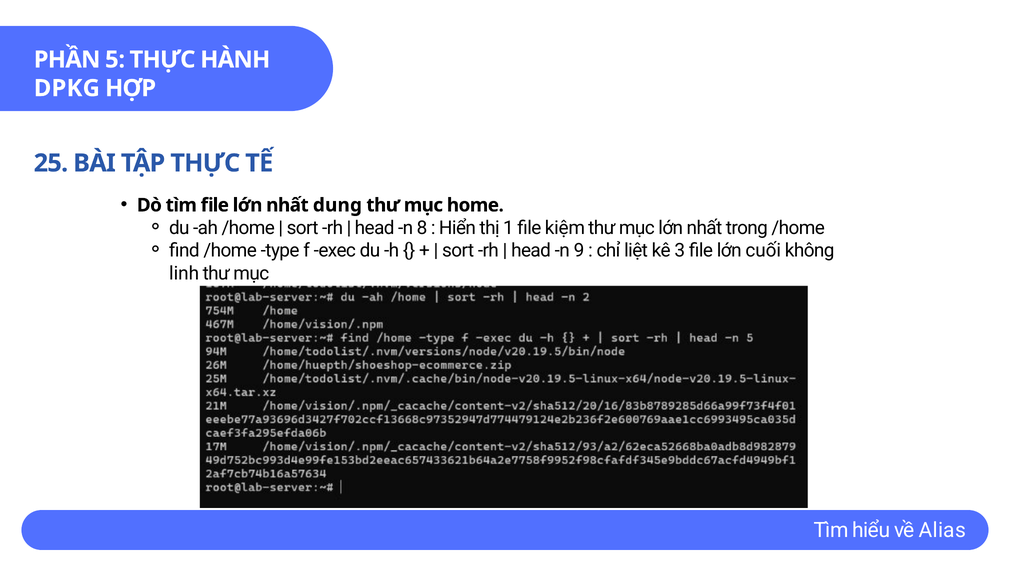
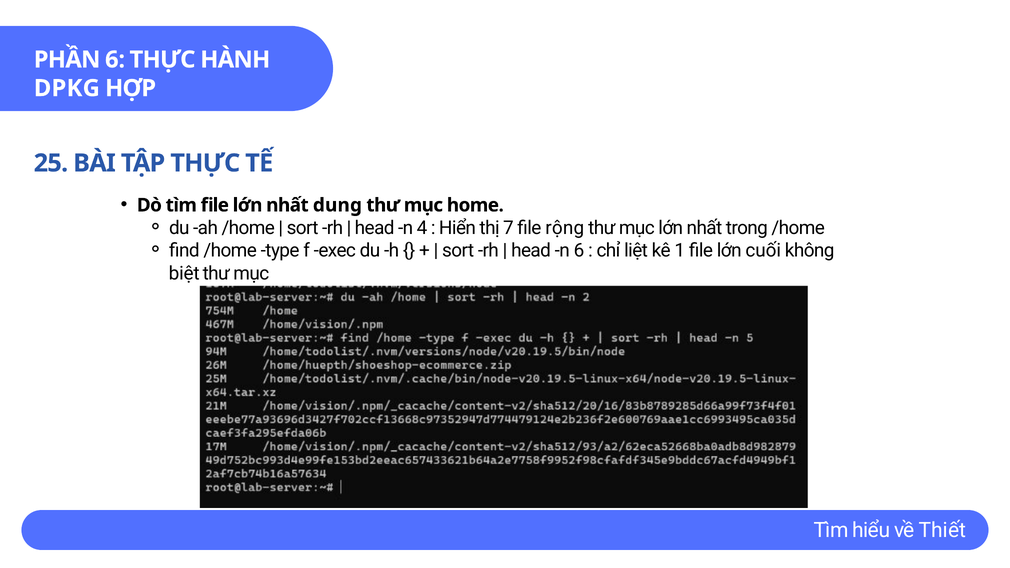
PHẦN 5: 5 -> 6 (115, 60)
8: 8 -> 4 (422, 228)
1: 1 -> 7 (508, 228)
kiệm: kiệm -> rộng (565, 228)
n 9: 9 -> 6 (579, 251)
3: 3 -> 1 (680, 251)
linh: linh -> biệt (184, 273)
Alias: Alias -> Thiết (942, 531)
